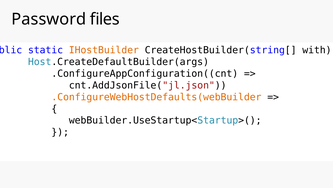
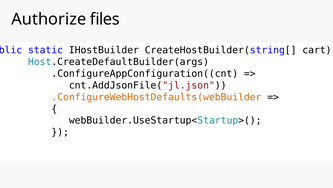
Password: Password -> Authorize (49, 19)
IHostBuilder colour: orange -> black (104, 50)
with: with -> cart (317, 50)
